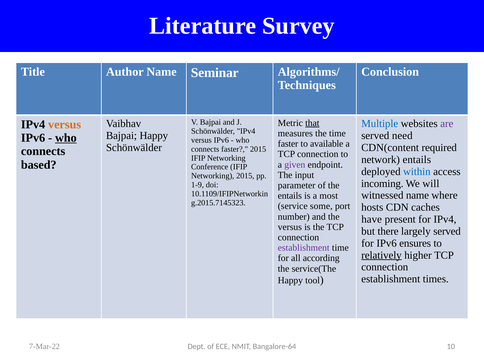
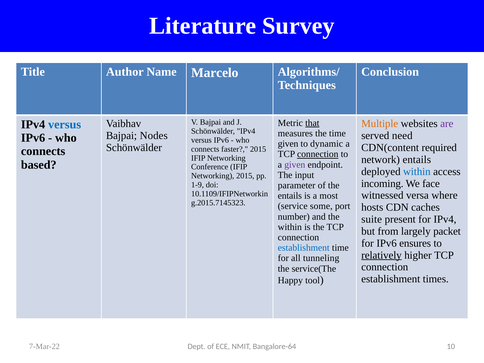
Seminar: Seminar -> Marcelo (215, 73)
Multiple colour: blue -> orange (380, 124)
versus colour: orange -> blue (65, 124)
Bajpai Happy: Happy -> Nodes (154, 136)
who underline: present -> none (66, 138)
faster: faster -> given (288, 144)
available: available -> dynamic (327, 144)
connection underline: none -> present (318, 154)
will: will -> face (431, 183)
witnessed name: name -> versa (417, 195)
have: have -> suite (372, 219)
versus: versus -> within (290, 227)
there: there -> from (388, 231)
largely served: served -> packet (447, 231)
establishment colour: purple -> blue (304, 248)
according: according -> tunneling (321, 258)
